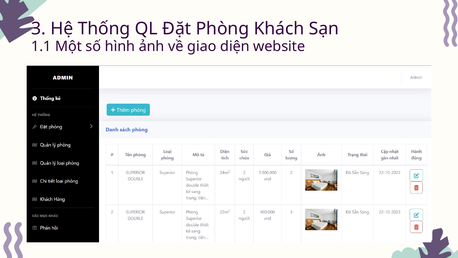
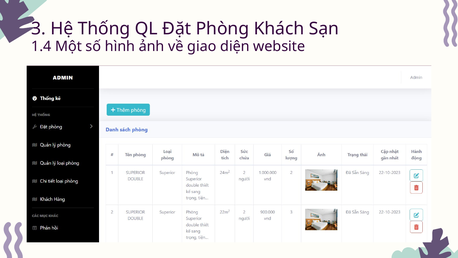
1.1: 1.1 -> 1.4 (41, 46)
